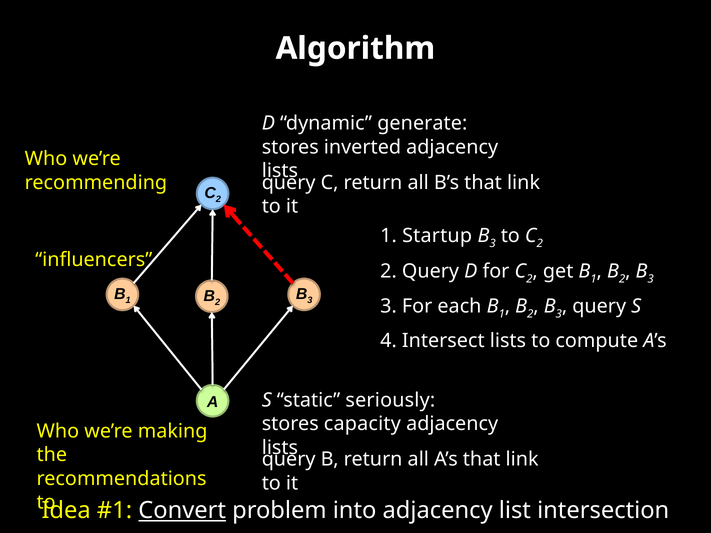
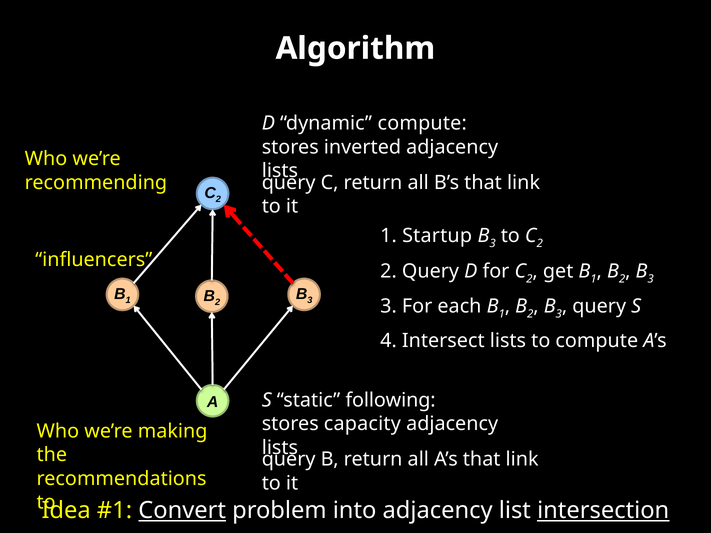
dynamic generate: generate -> compute (422, 123)
seriously: seriously -> following (390, 400)
intersection underline: none -> present (603, 511)
